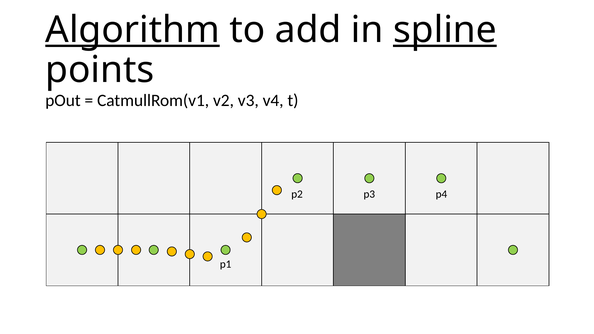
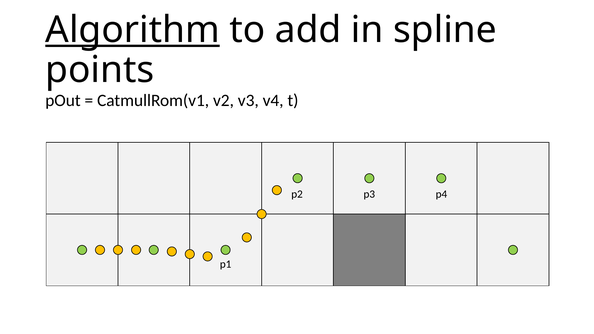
spline underline: present -> none (445, 30)
